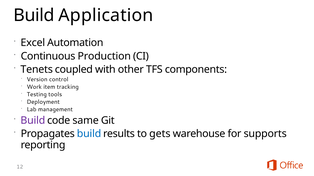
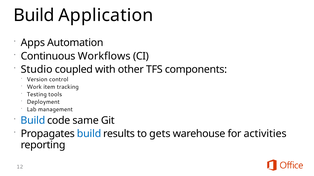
Excel: Excel -> Apps (33, 43)
Production: Production -> Workflows (104, 56)
Tenets: Tenets -> Studio (37, 70)
Build colour: purple -> blue (33, 121)
supports: supports -> activities (265, 134)
